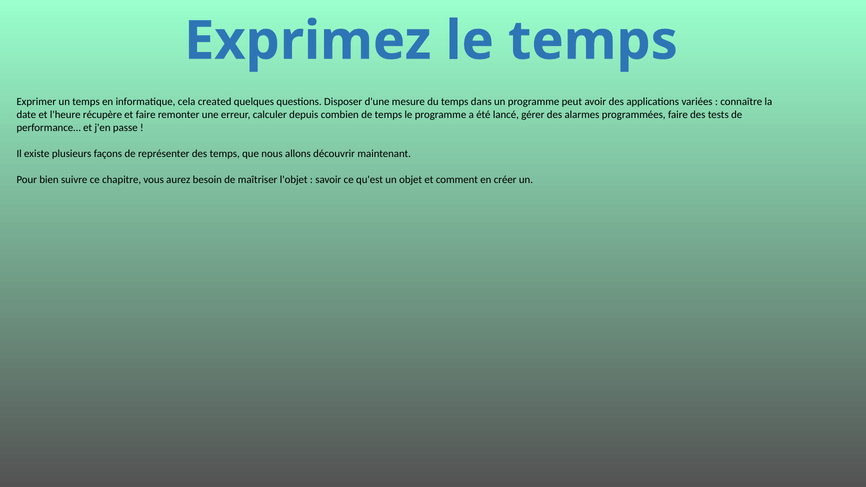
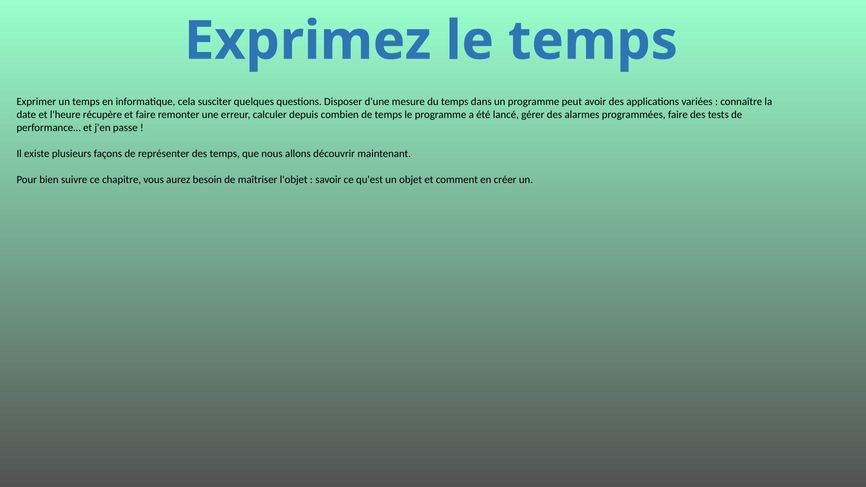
created: created -> susciter (215, 102)
